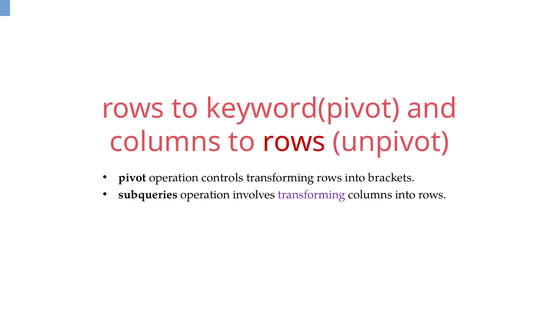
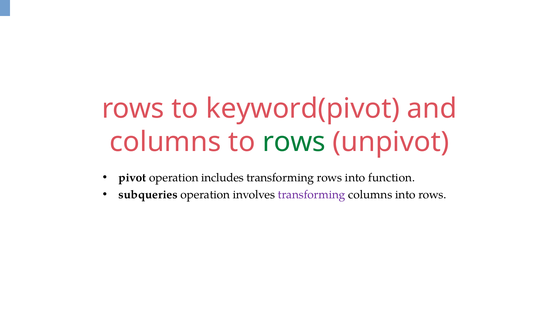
rows colour: red -> green (294, 142)
controls: controls -> includes (223, 178)
brackets: brackets -> function (392, 178)
